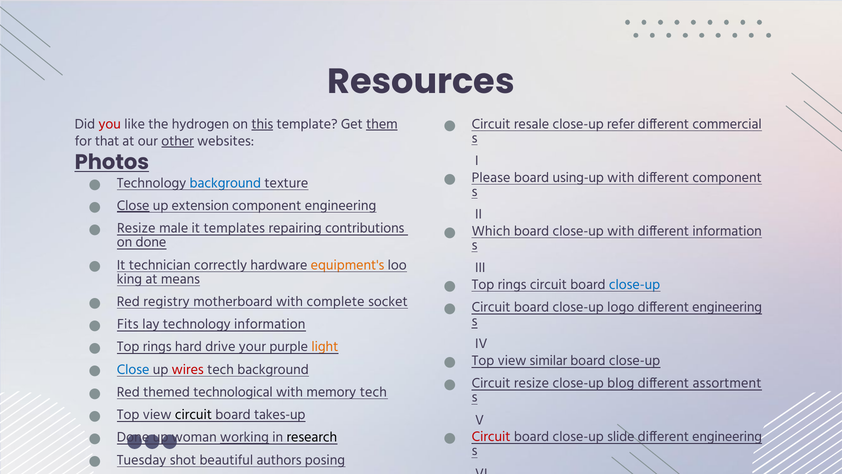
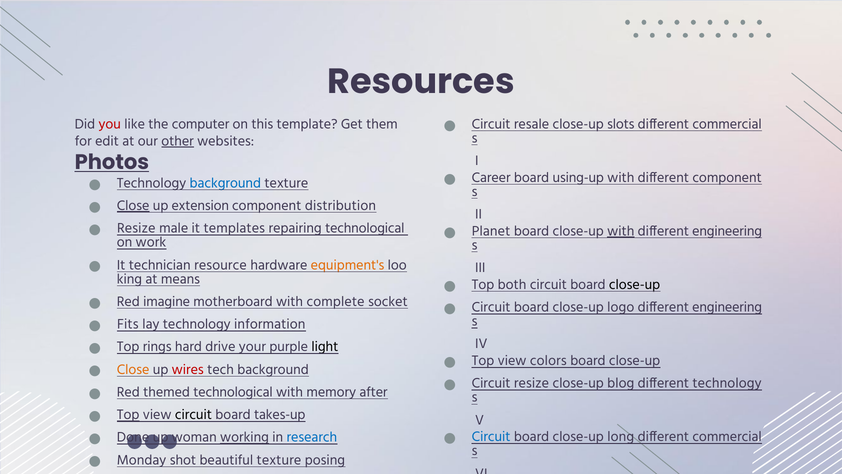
refer: refer -> slots (621, 124)
hydrogen: hydrogen -> computer (201, 124)
this underline: present -> none (262, 124)
them underline: present -> none (382, 124)
that: that -> edit (107, 141)
Please: Please -> Career (491, 177)
component engineering: engineering -> distribution (340, 205)
repairing contributions: contributions -> technological (365, 228)
Which: Which -> Planet (491, 231)
with underline: none -> present (621, 231)
information: information -> engineering (727, 231)
on done: done -> work (151, 242)
correctly: correctly -> resource (220, 265)
rings: rings -> both (512, 284)
close-up colour: blue -> black (635, 284)
registry: registry -> imagine (167, 301)
light colour: orange -> black (325, 347)
similar: similar -> colors (548, 360)
Close colour: blue -> orange (133, 369)
different assortment: assortment -> technology (727, 383)
memory tech: tech -> after (373, 392)
Top underline: none -> present (128, 414)
Circuit colour: red -> blue (491, 436)
slide: slide -> long (621, 436)
engineering: engineering -> commercial (727, 436)
research colour: black -> blue (312, 437)
Tuesday: Tuesday -> Monday (142, 460)
beautiful authors: authors -> texture (279, 460)
